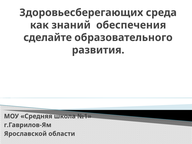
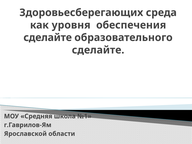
знаний: знаний -> уровня (71, 25)
развития: развития -> сделайте (98, 50)
